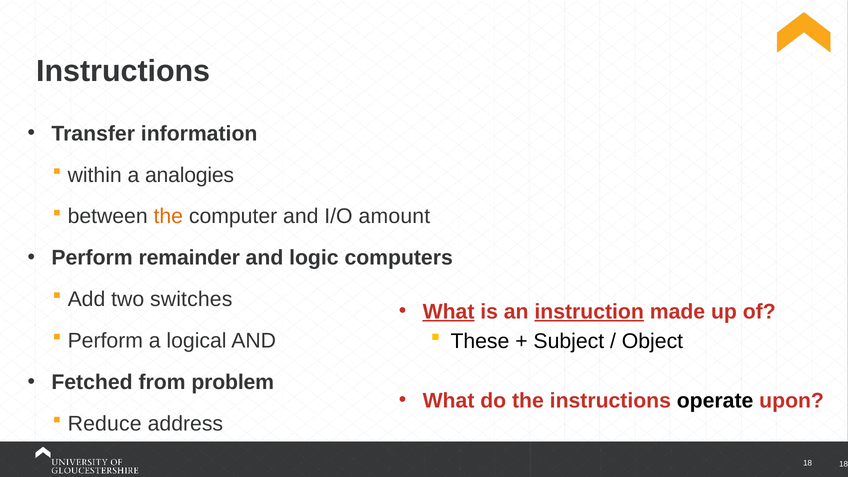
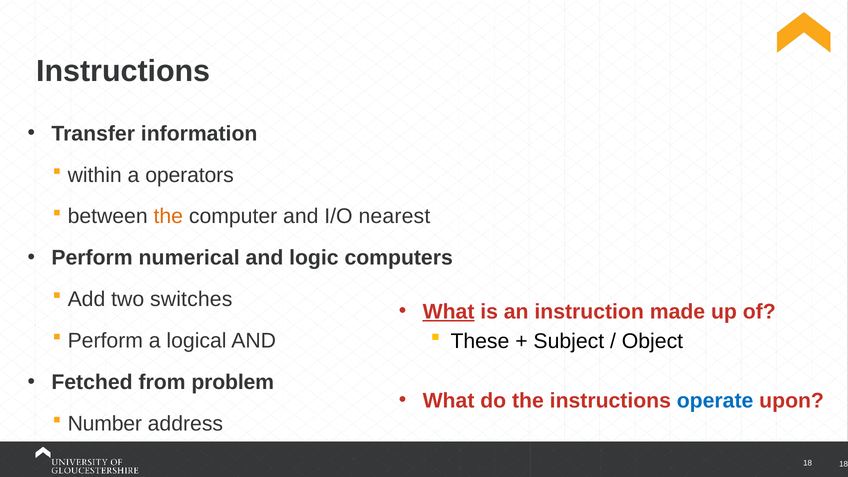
analogies: analogies -> operators (190, 175)
amount: amount -> nearest (394, 216)
remainder: remainder -> numerical (189, 258)
instruction underline: present -> none (589, 312)
operate colour: black -> blue (715, 401)
Reduce: Reduce -> Number (105, 424)
